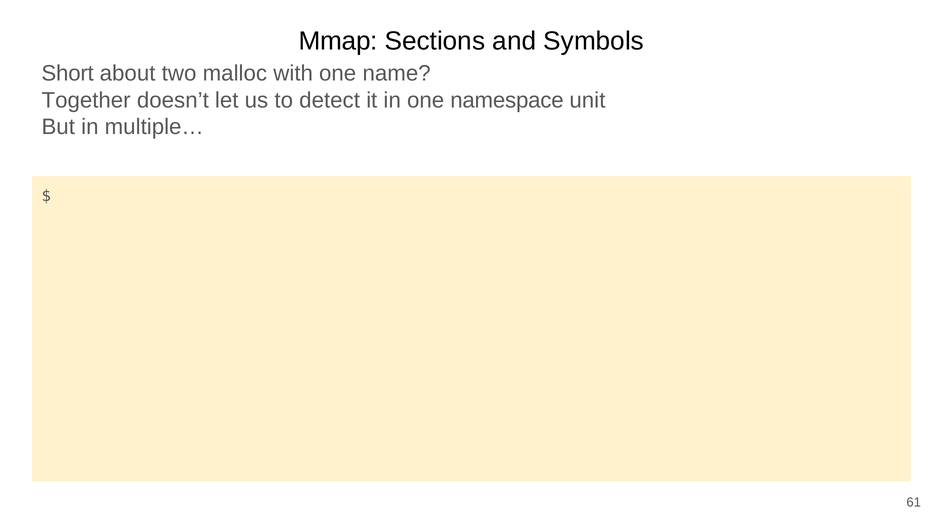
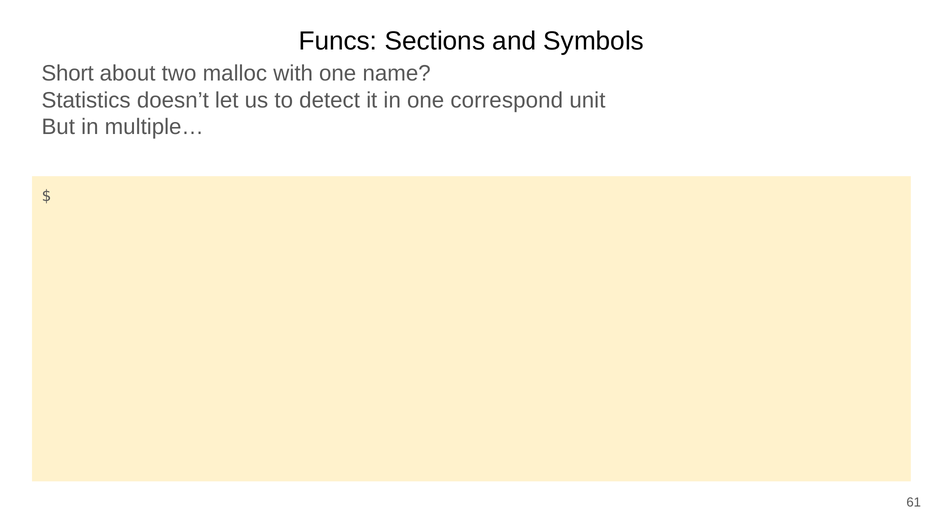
Mmap: Mmap -> Funcs (338, 41)
Together: Together -> Statistics (86, 100)
namespace: namespace -> correspond (507, 100)
